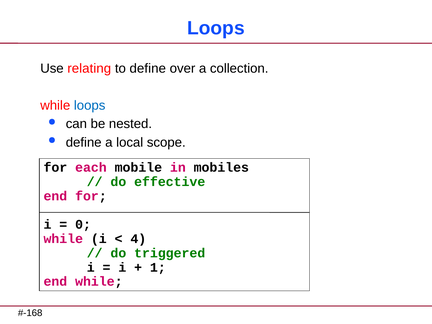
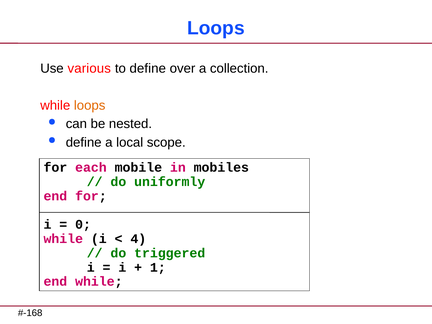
relating: relating -> various (89, 69)
loops colour: blue -> orange (90, 105)
effective: effective -> uniformly (170, 182)
